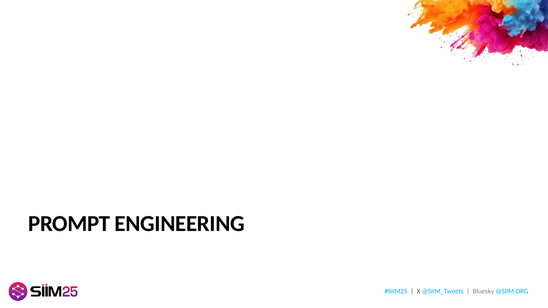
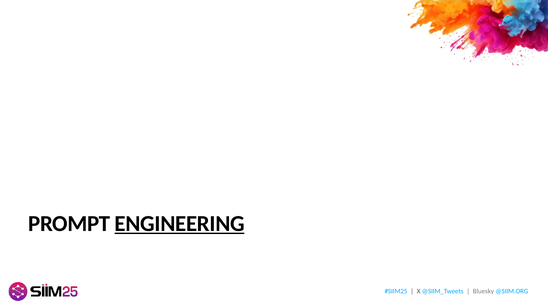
ENGINEERING underline: none -> present (180, 224)
